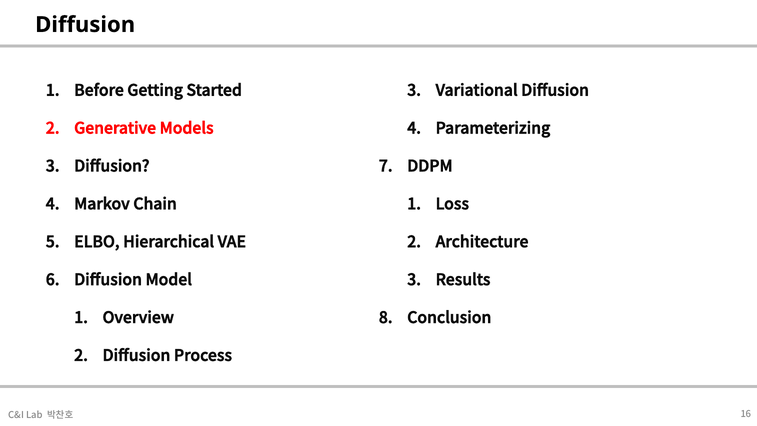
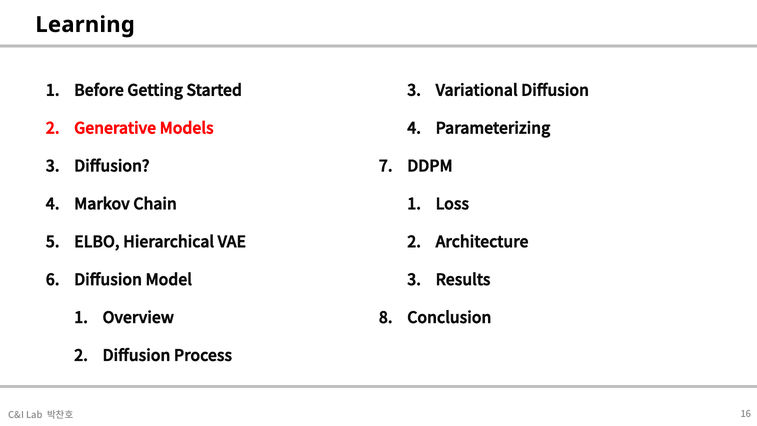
Diffusion: Diffusion -> Learning (85, 25)
